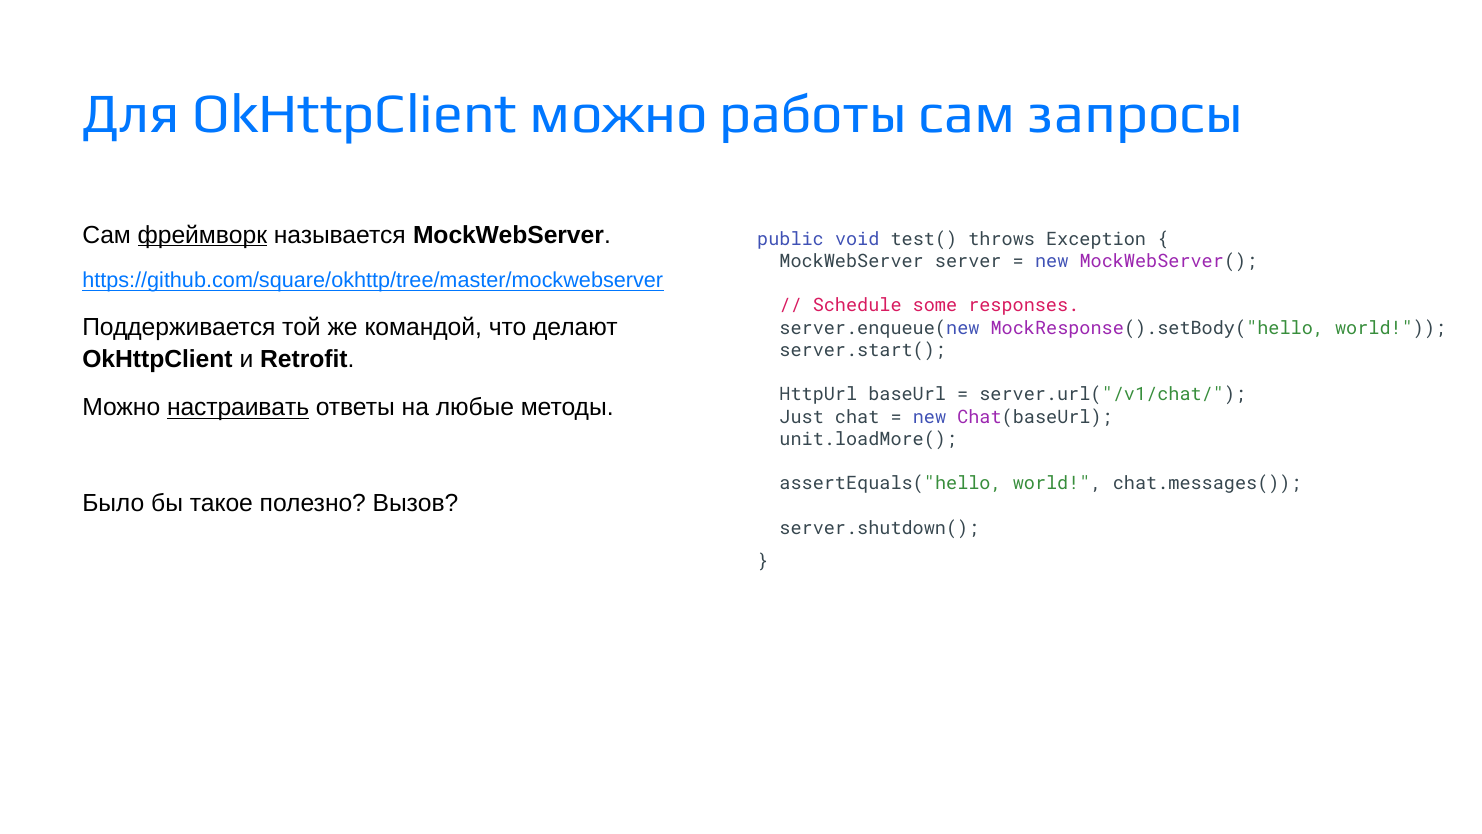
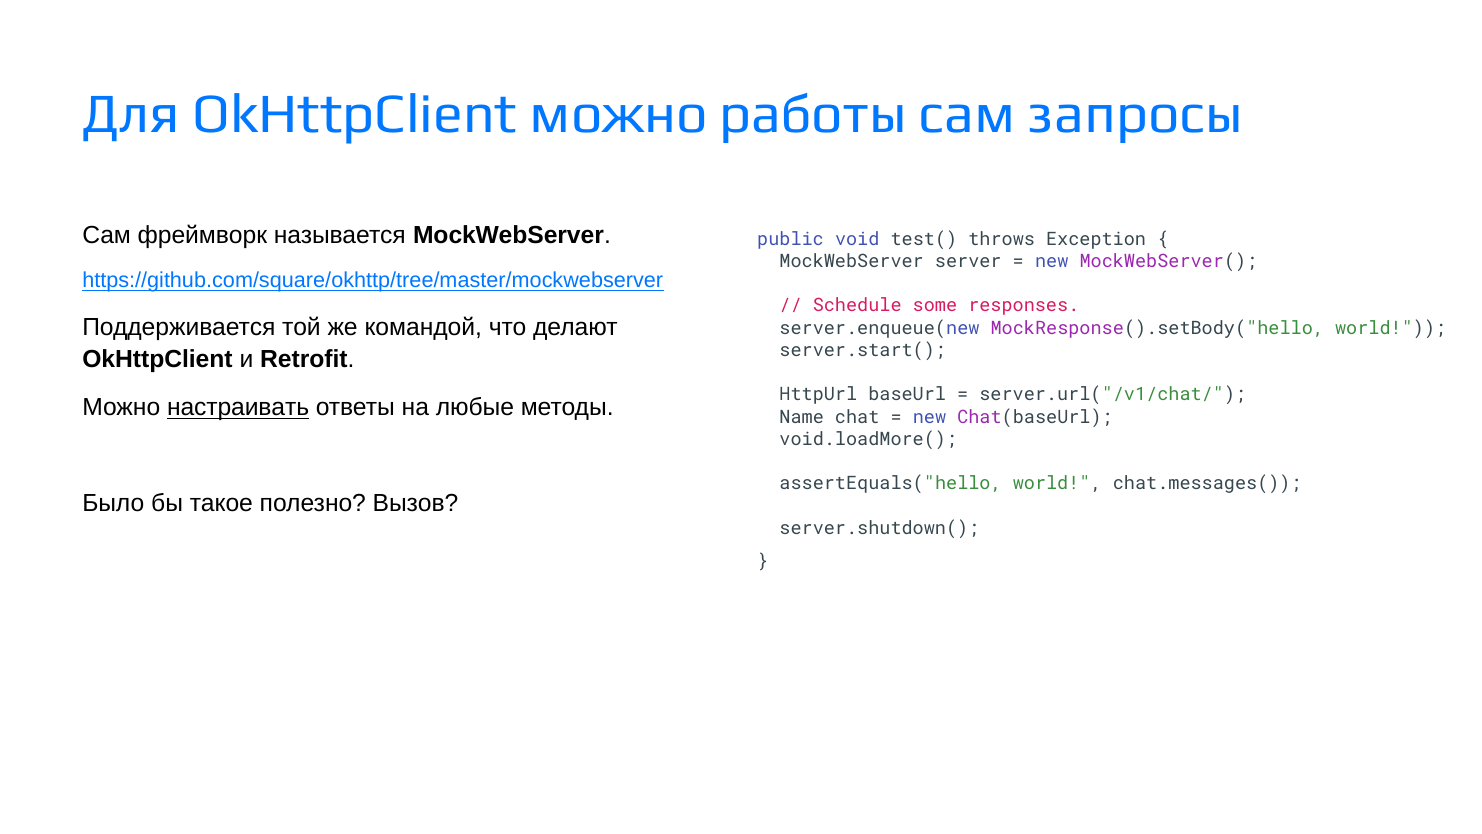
фреймворк underline: present -> none (202, 235)
Just: Just -> Name (802, 417)
unit.loadMore(: unit.loadMore( -> void.loadMore( (868, 439)
